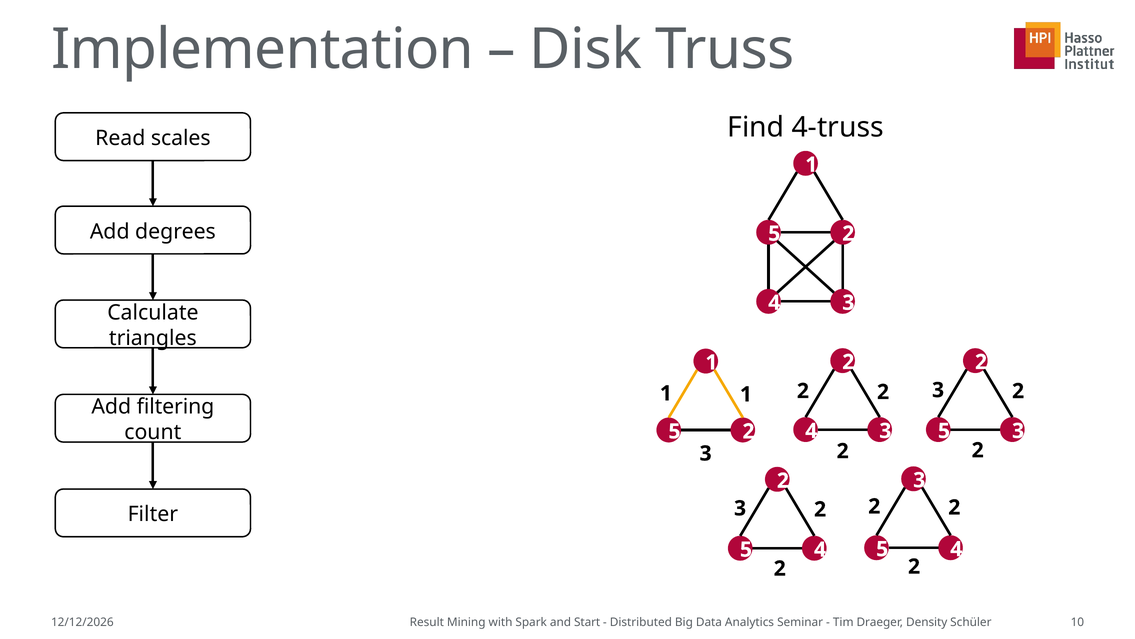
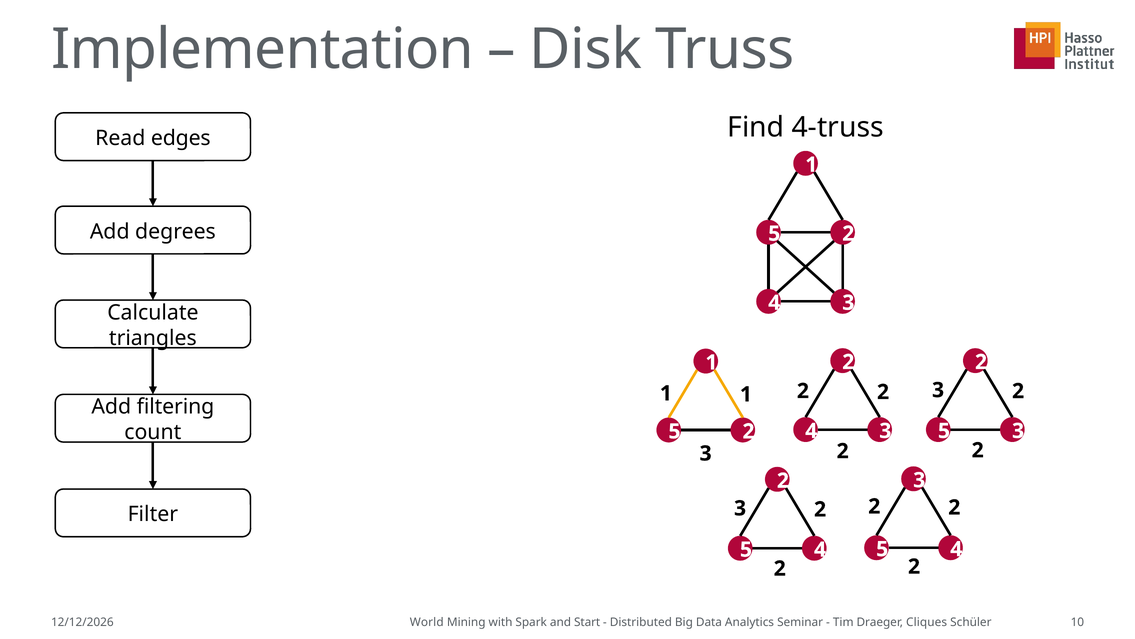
scales: scales -> edges (181, 138)
Result: Result -> World (427, 622)
Density: Density -> Cliques (927, 622)
